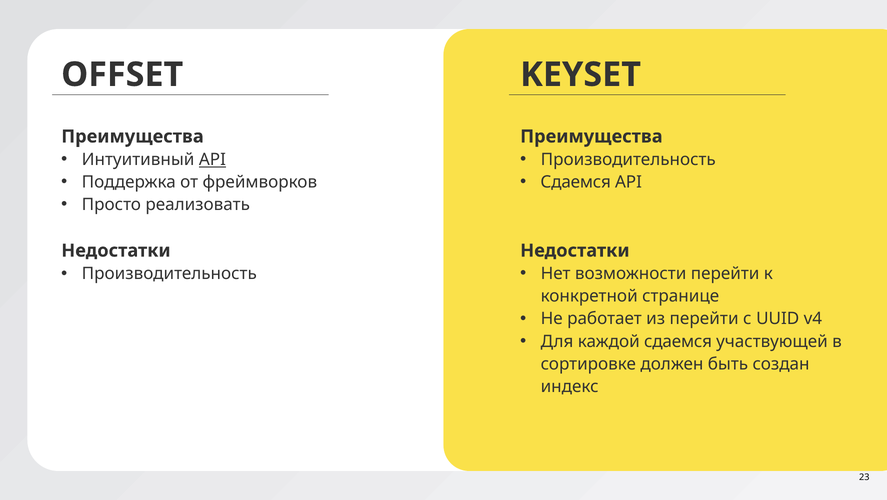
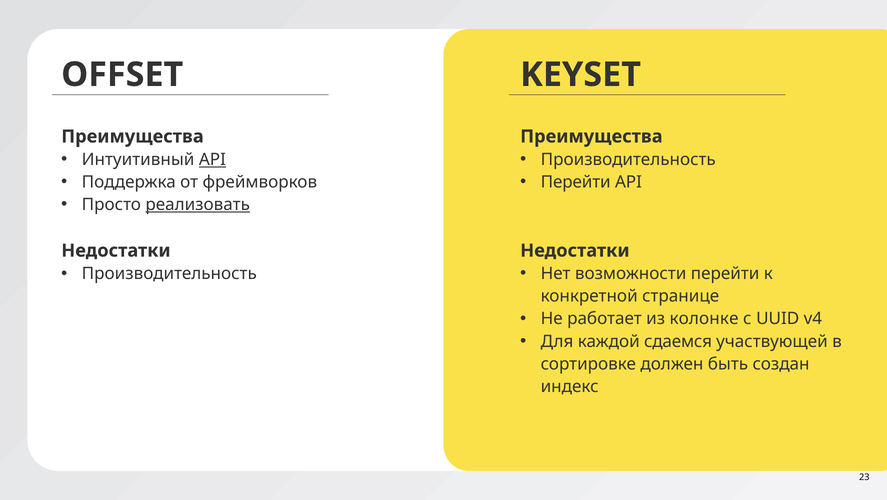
Сдаемся: Сдаемся -> Перейти (576, 182)
реализовать underline: none -> present (198, 205)
из перейти: перейти -> колонке (704, 319)
